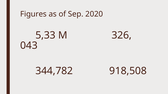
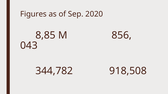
5,33: 5,33 -> 8,85 (45, 35)
326: 326 -> 856 (122, 35)
